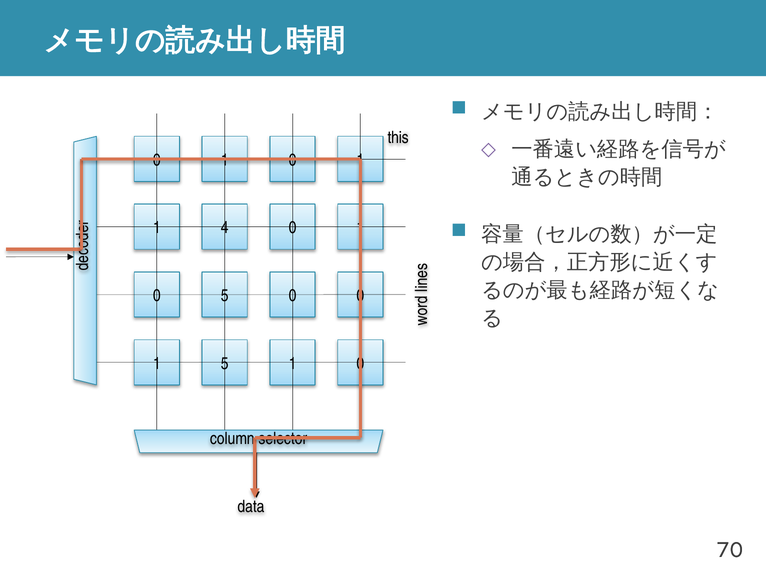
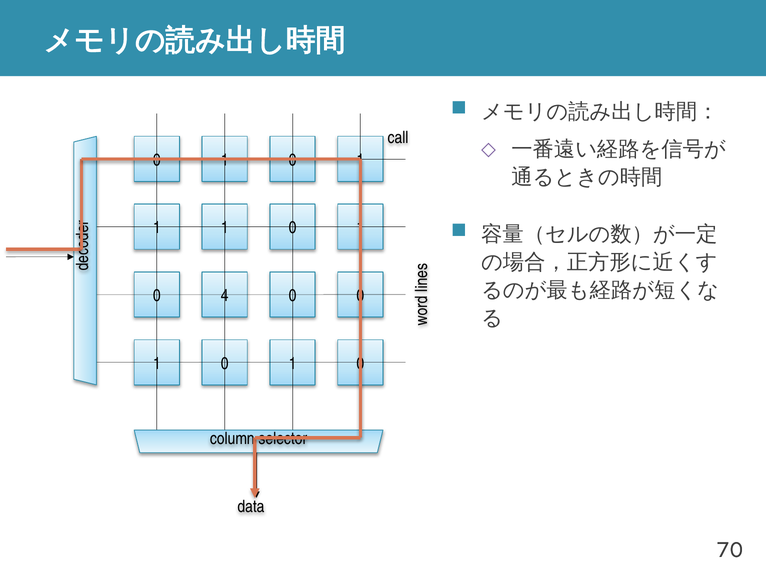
this: this -> call (398, 138)
4: 4 -> 1 (225, 228)
0 5: 5 -> 4 (225, 296)
5: 5 -> 0 (225, 364)
